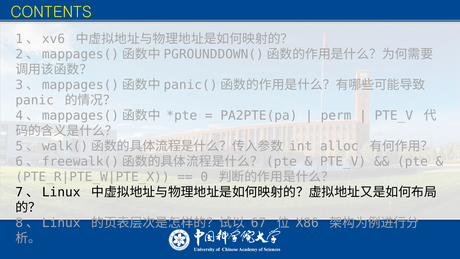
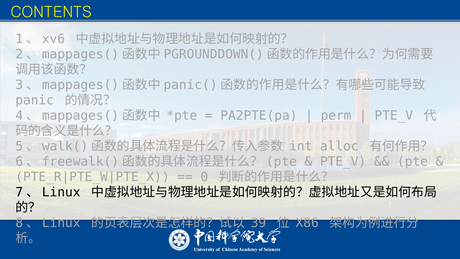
67: 67 -> 39 (258, 223)
